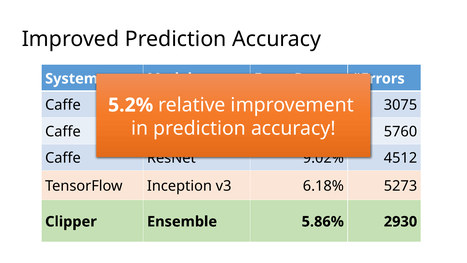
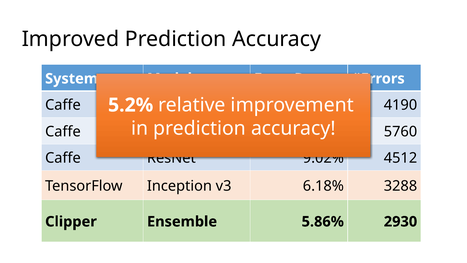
3075: 3075 -> 4190 (400, 105)
5273: 5273 -> 3288 (400, 186)
